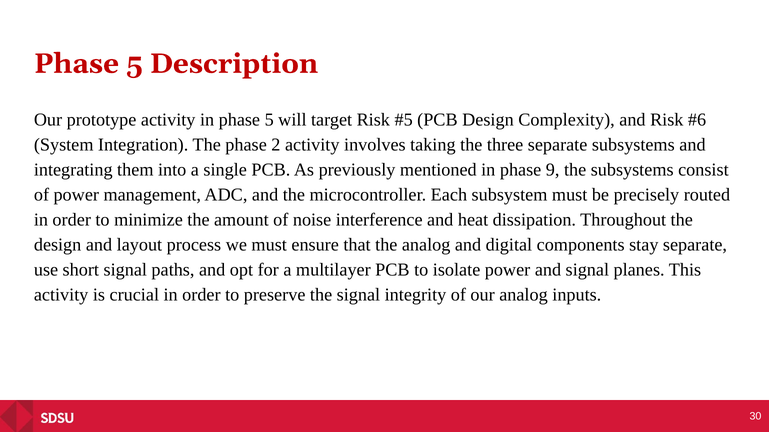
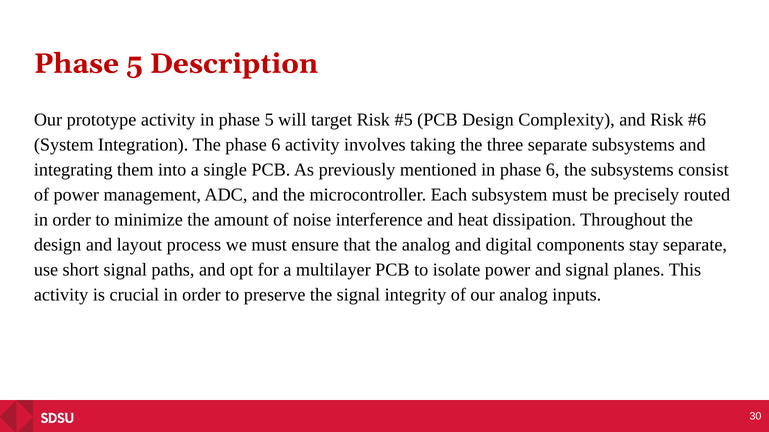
The phase 2: 2 -> 6 (276, 145)
in phase 9: 9 -> 6 (553, 170)
